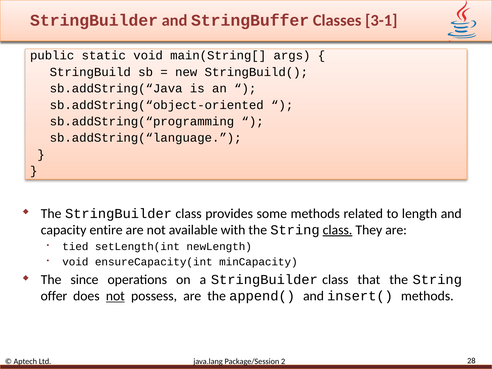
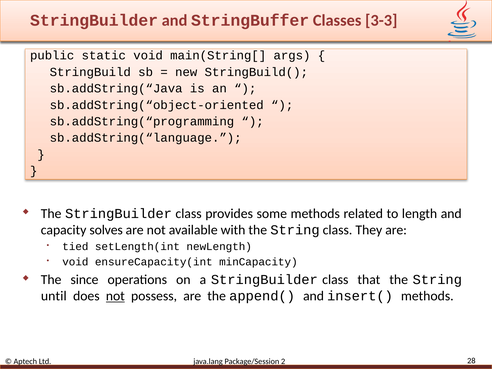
3-1: 3-1 -> 3-3 (381, 20)
entire: entire -> solves (106, 230)
class underline: present -> none (338, 230)
offer: offer -> until (54, 296)
